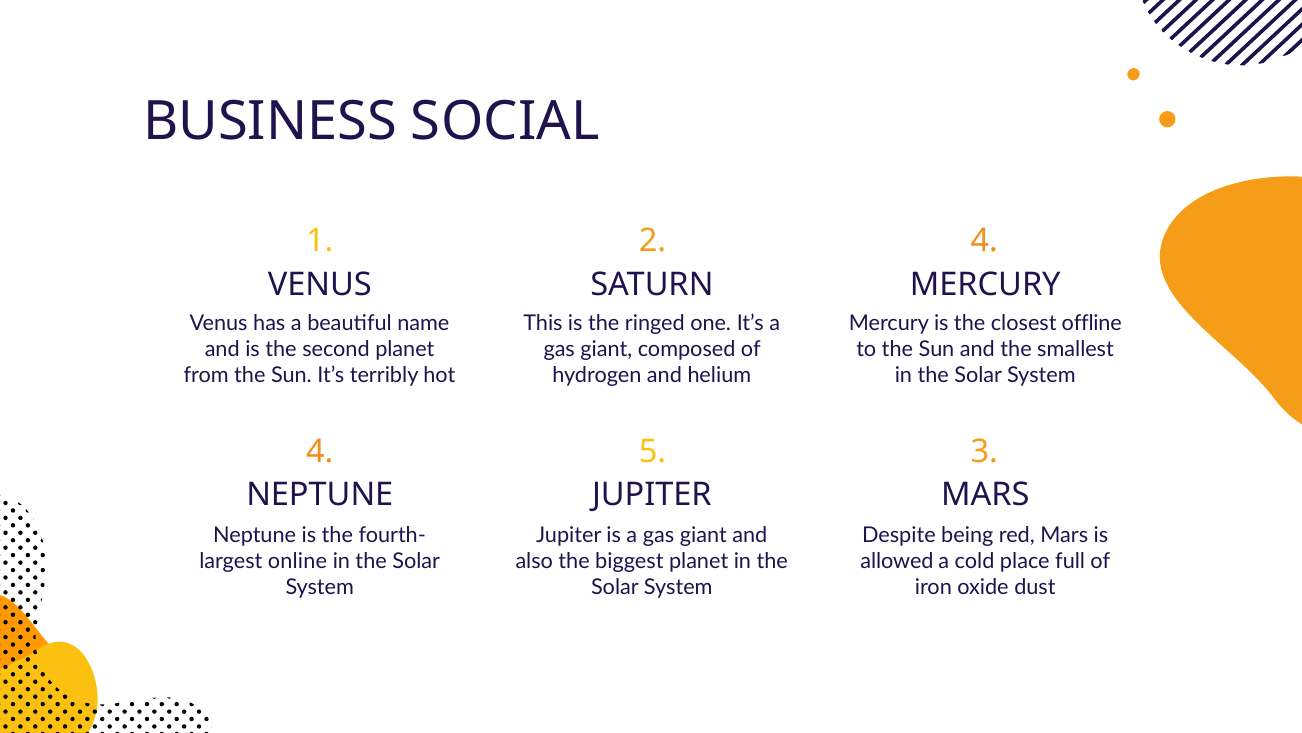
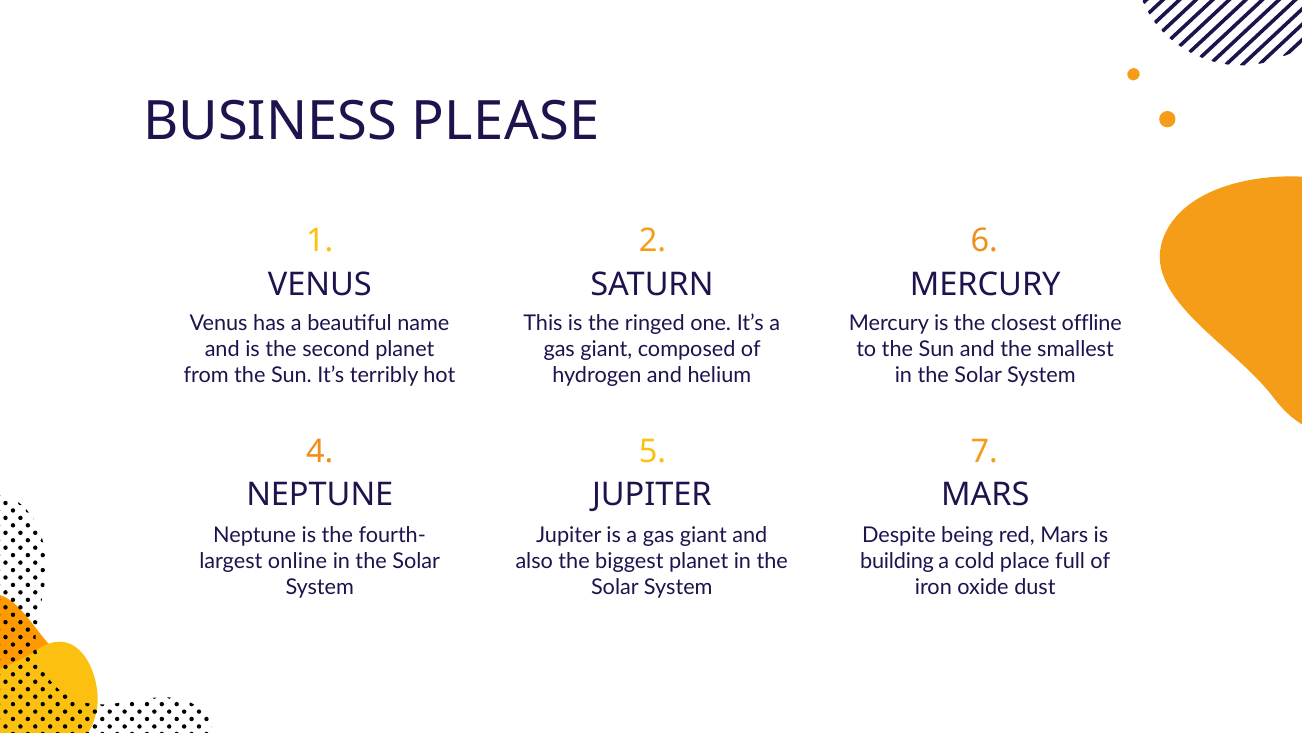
SOCIAL: SOCIAL -> PLEASE (506, 121)
2 4: 4 -> 6 (984, 241)
3: 3 -> 7 (984, 451)
allowed: allowed -> building (897, 561)
